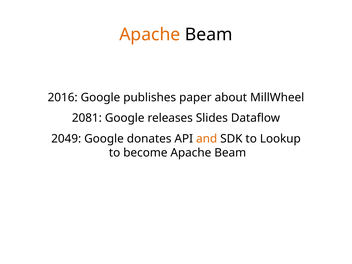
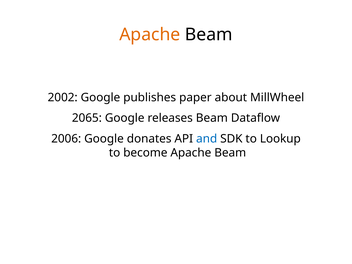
2016: 2016 -> 2002 (63, 97)
2081: 2081 -> 2065 (87, 118)
releases Slides: Slides -> Beam (212, 118)
2049: 2049 -> 2006 (66, 139)
and colour: orange -> blue (207, 139)
